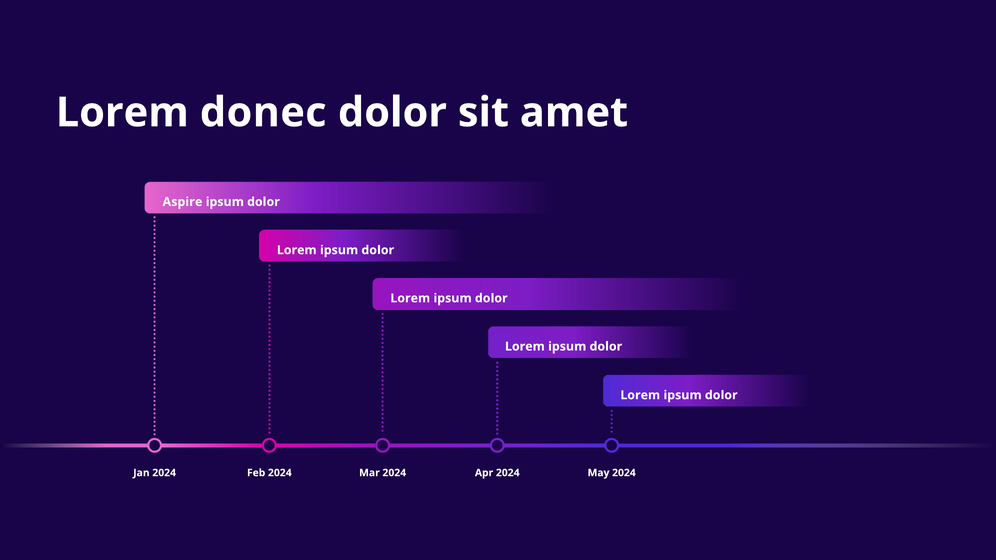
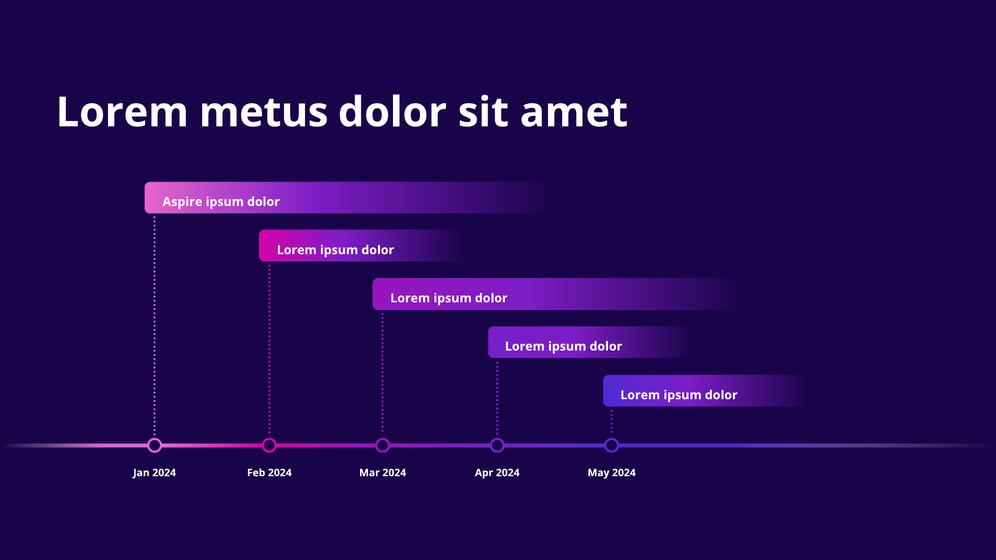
donec: donec -> metus (264, 113)
